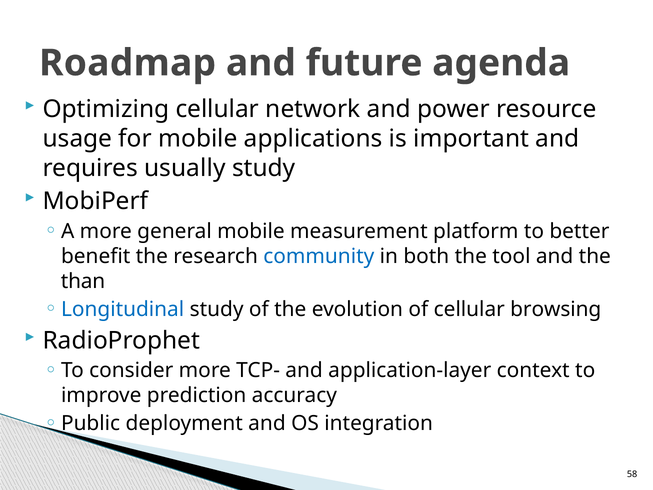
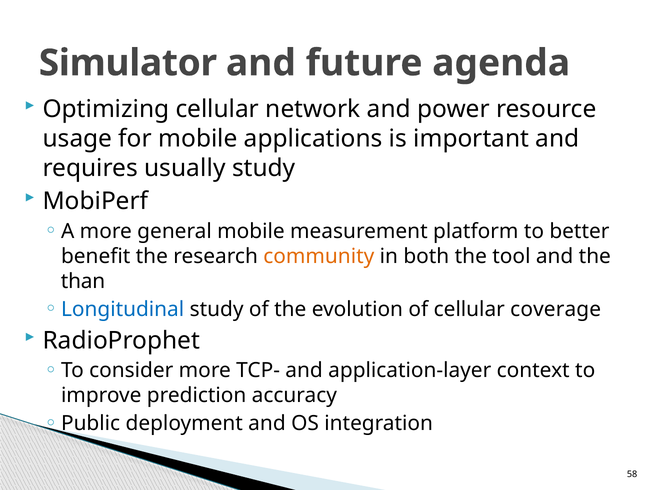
Roadmap: Roadmap -> Simulator (128, 63)
community colour: blue -> orange (319, 256)
browsing: browsing -> coverage (556, 309)
